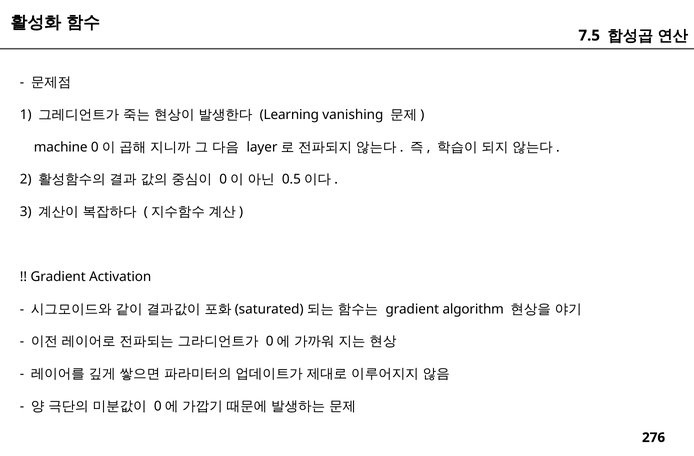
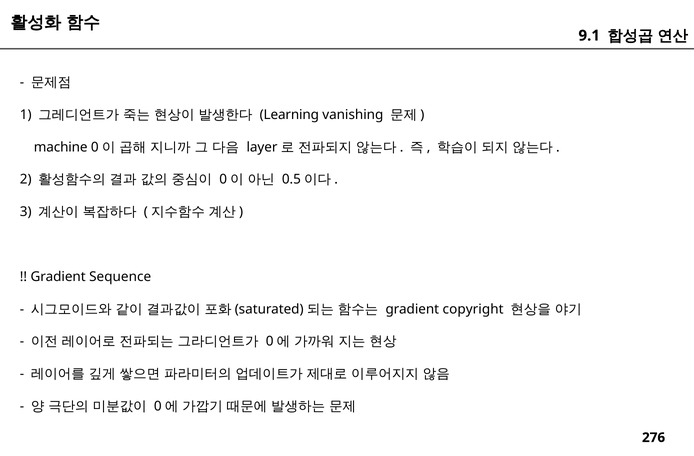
7.5: 7.5 -> 9.1 (589, 36)
Activation: Activation -> Sequence (120, 277)
algorithm: algorithm -> copyright (473, 309)
